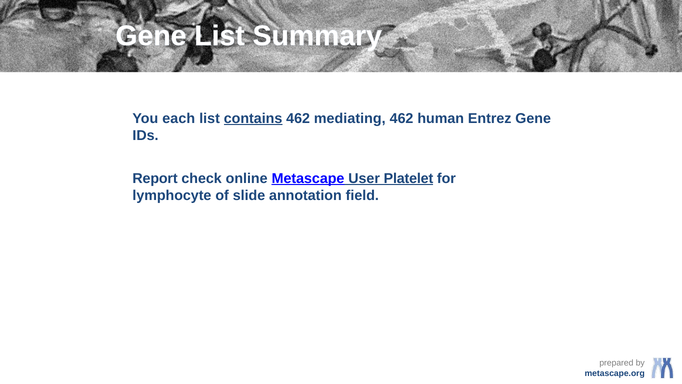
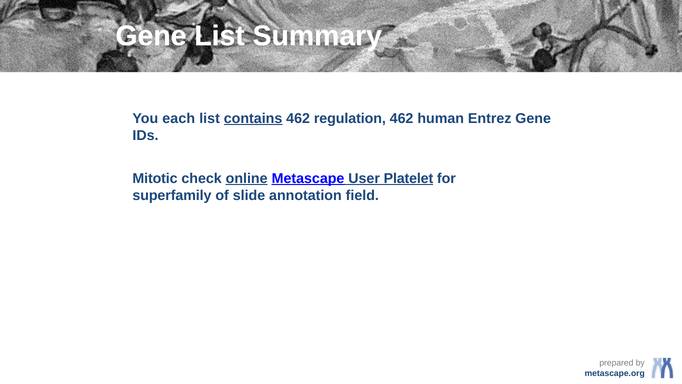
mediating: mediating -> regulation (350, 118)
Report: Report -> Mitotic (155, 178)
online underline: none -> present (247, 178)
lymphocyte: lymphocyte -> superfamily (172, 195)
